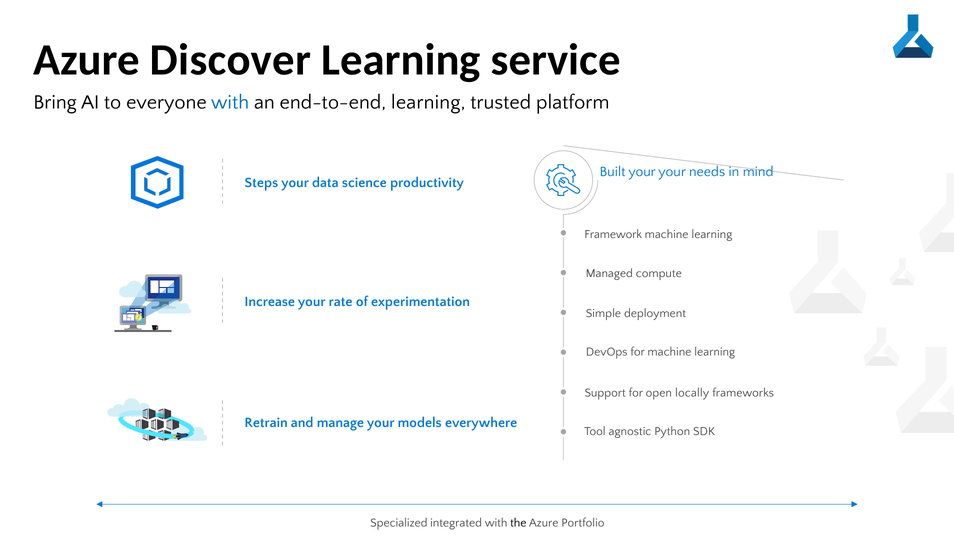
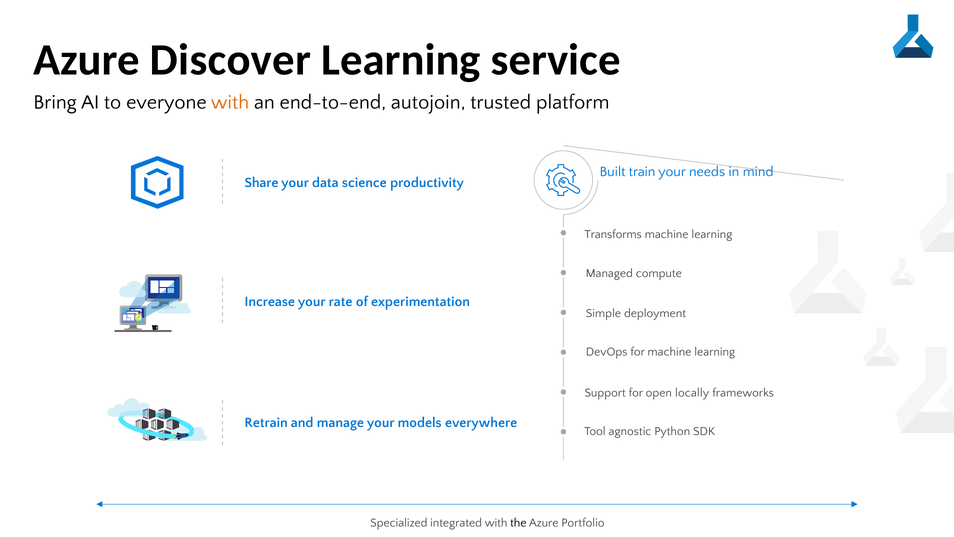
with colour: blue -> orange (230, 102)
end-to-end learning: learning -> autojoin (428, 102)
Built your: your -> train (642, 171)
Steps: Steps -> Share (261, 182)
Framework: Framework -> Transforms (613, 234)
